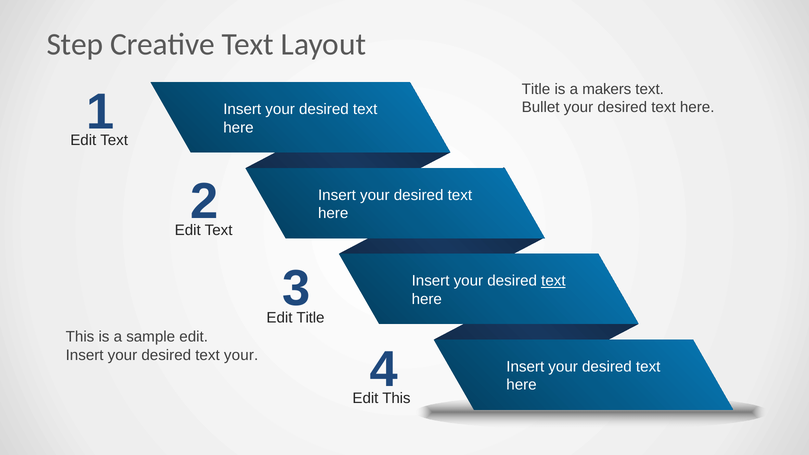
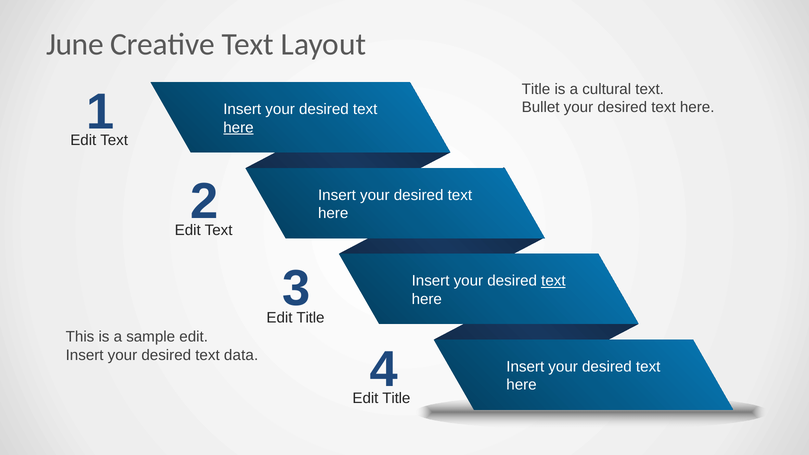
Step: Step -> June (75, 44)
makers: makers -> cultural (607, 89)
here underline: none -> present (238, 128)
text your: your -> data (241, 355)
This: This -> Title (396, 398)
